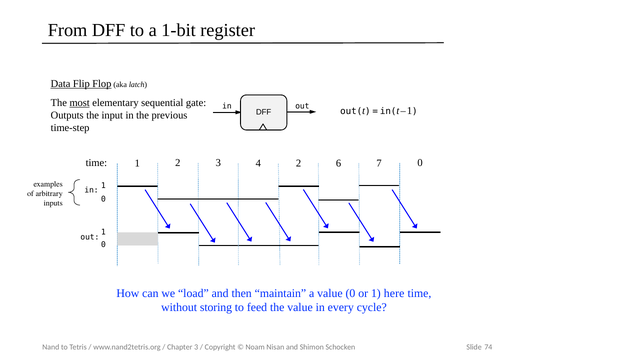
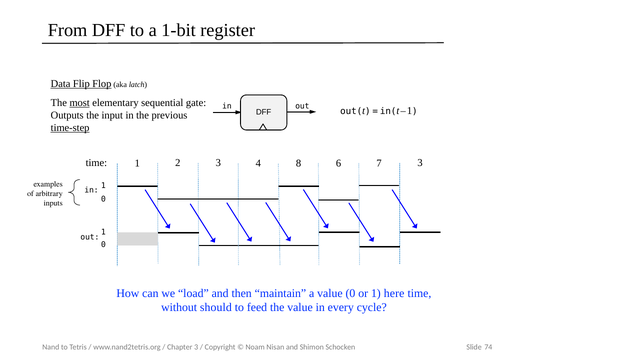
time-step underline: none -> present (70, 128)
4 2: 2 -> 8 (299, 163)
7 0: 0 -> 3 (420, 163)
storing: storing -> should (216, 307)
